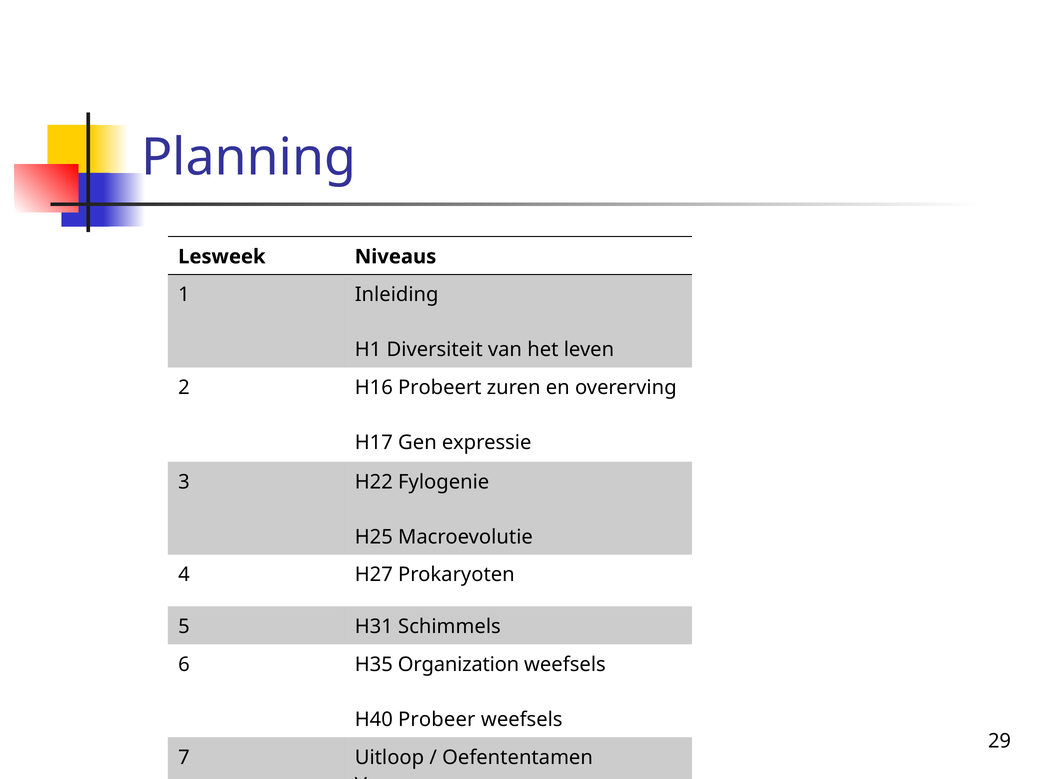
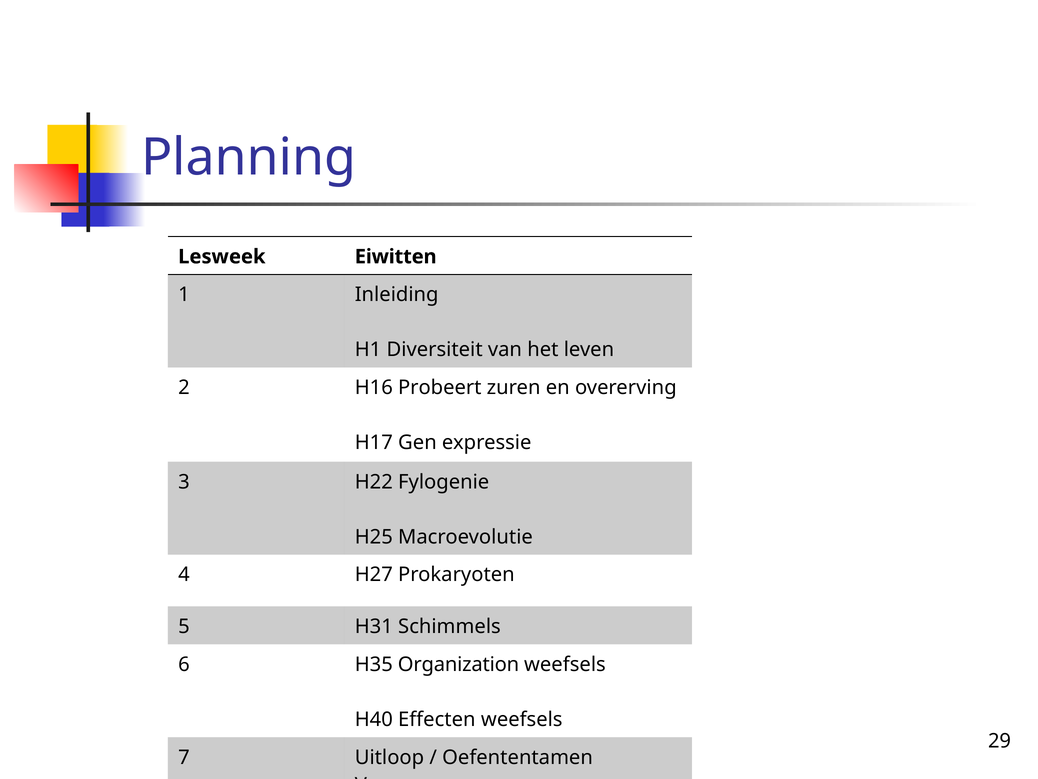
Niveaus: Niveaus -> Eiwitten (396, 257)
Probeer: Probeer -> Effecten (437, 719)
